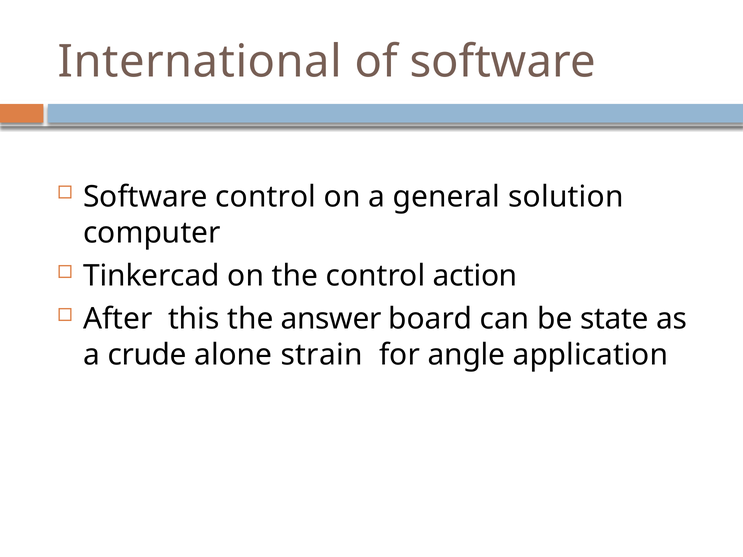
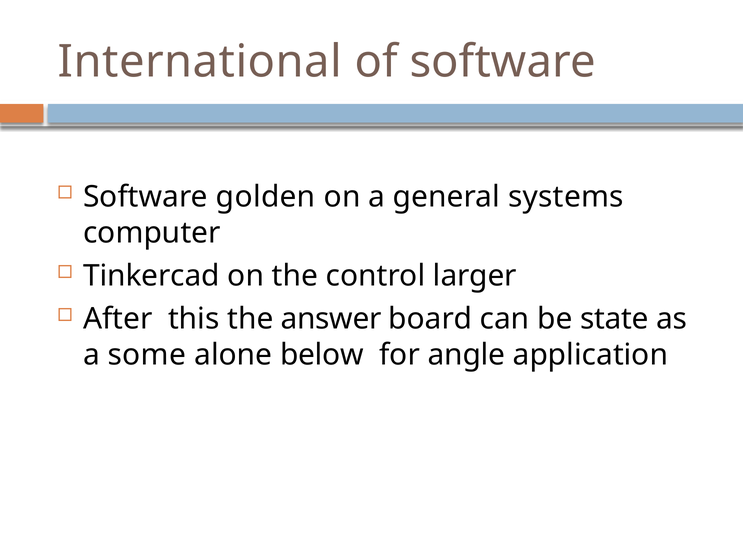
Software control: control -> golden (266, 197)
solution: solution -> systems (566, 197)
action: action -> larger (475, 276)
crude: crude -> some (147, 355)
strain: strain -> below (322, 355)
